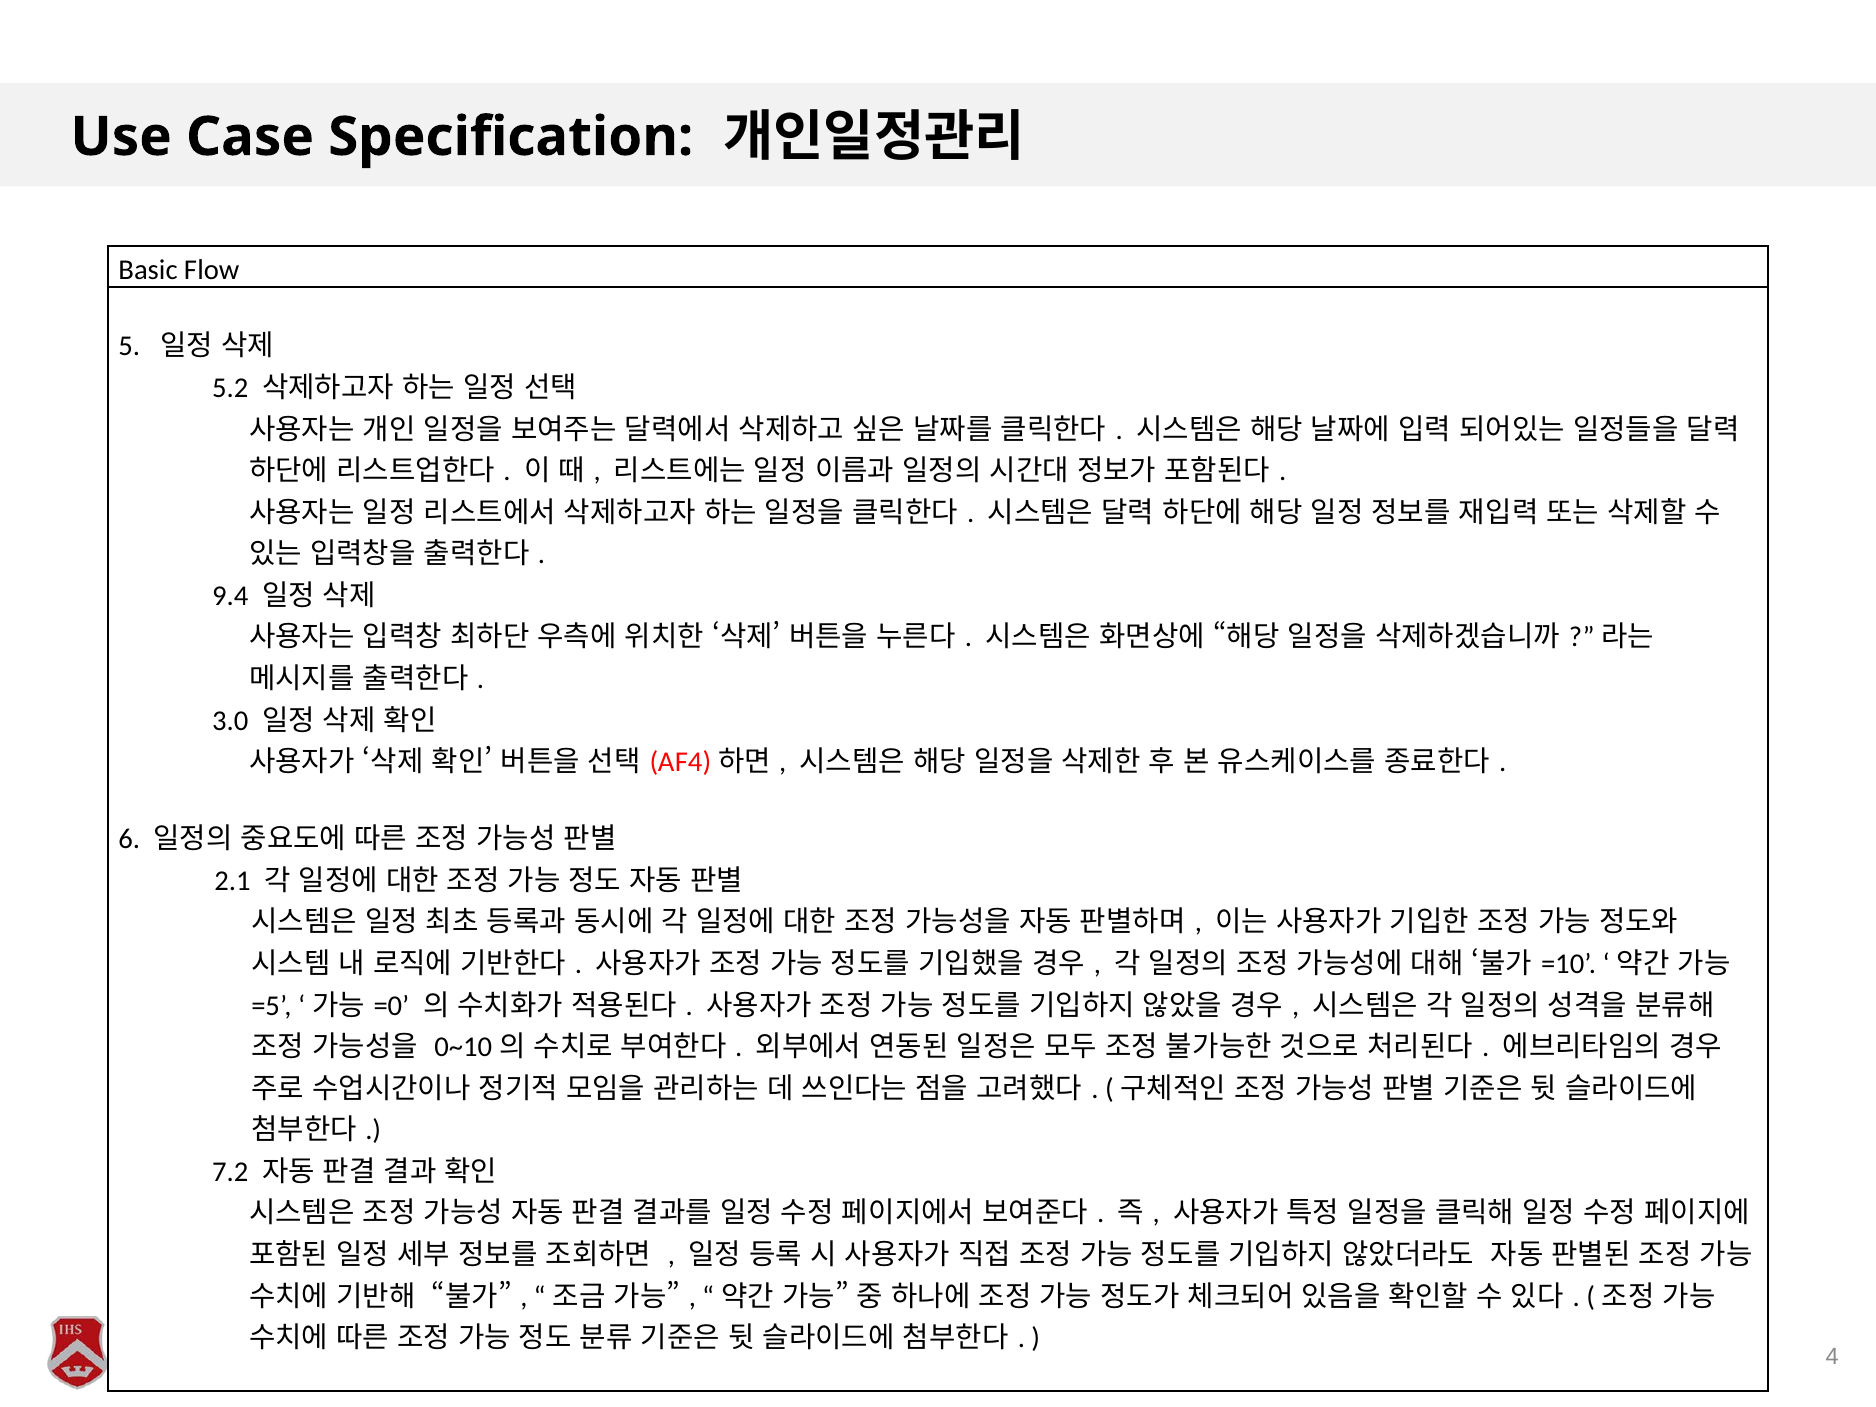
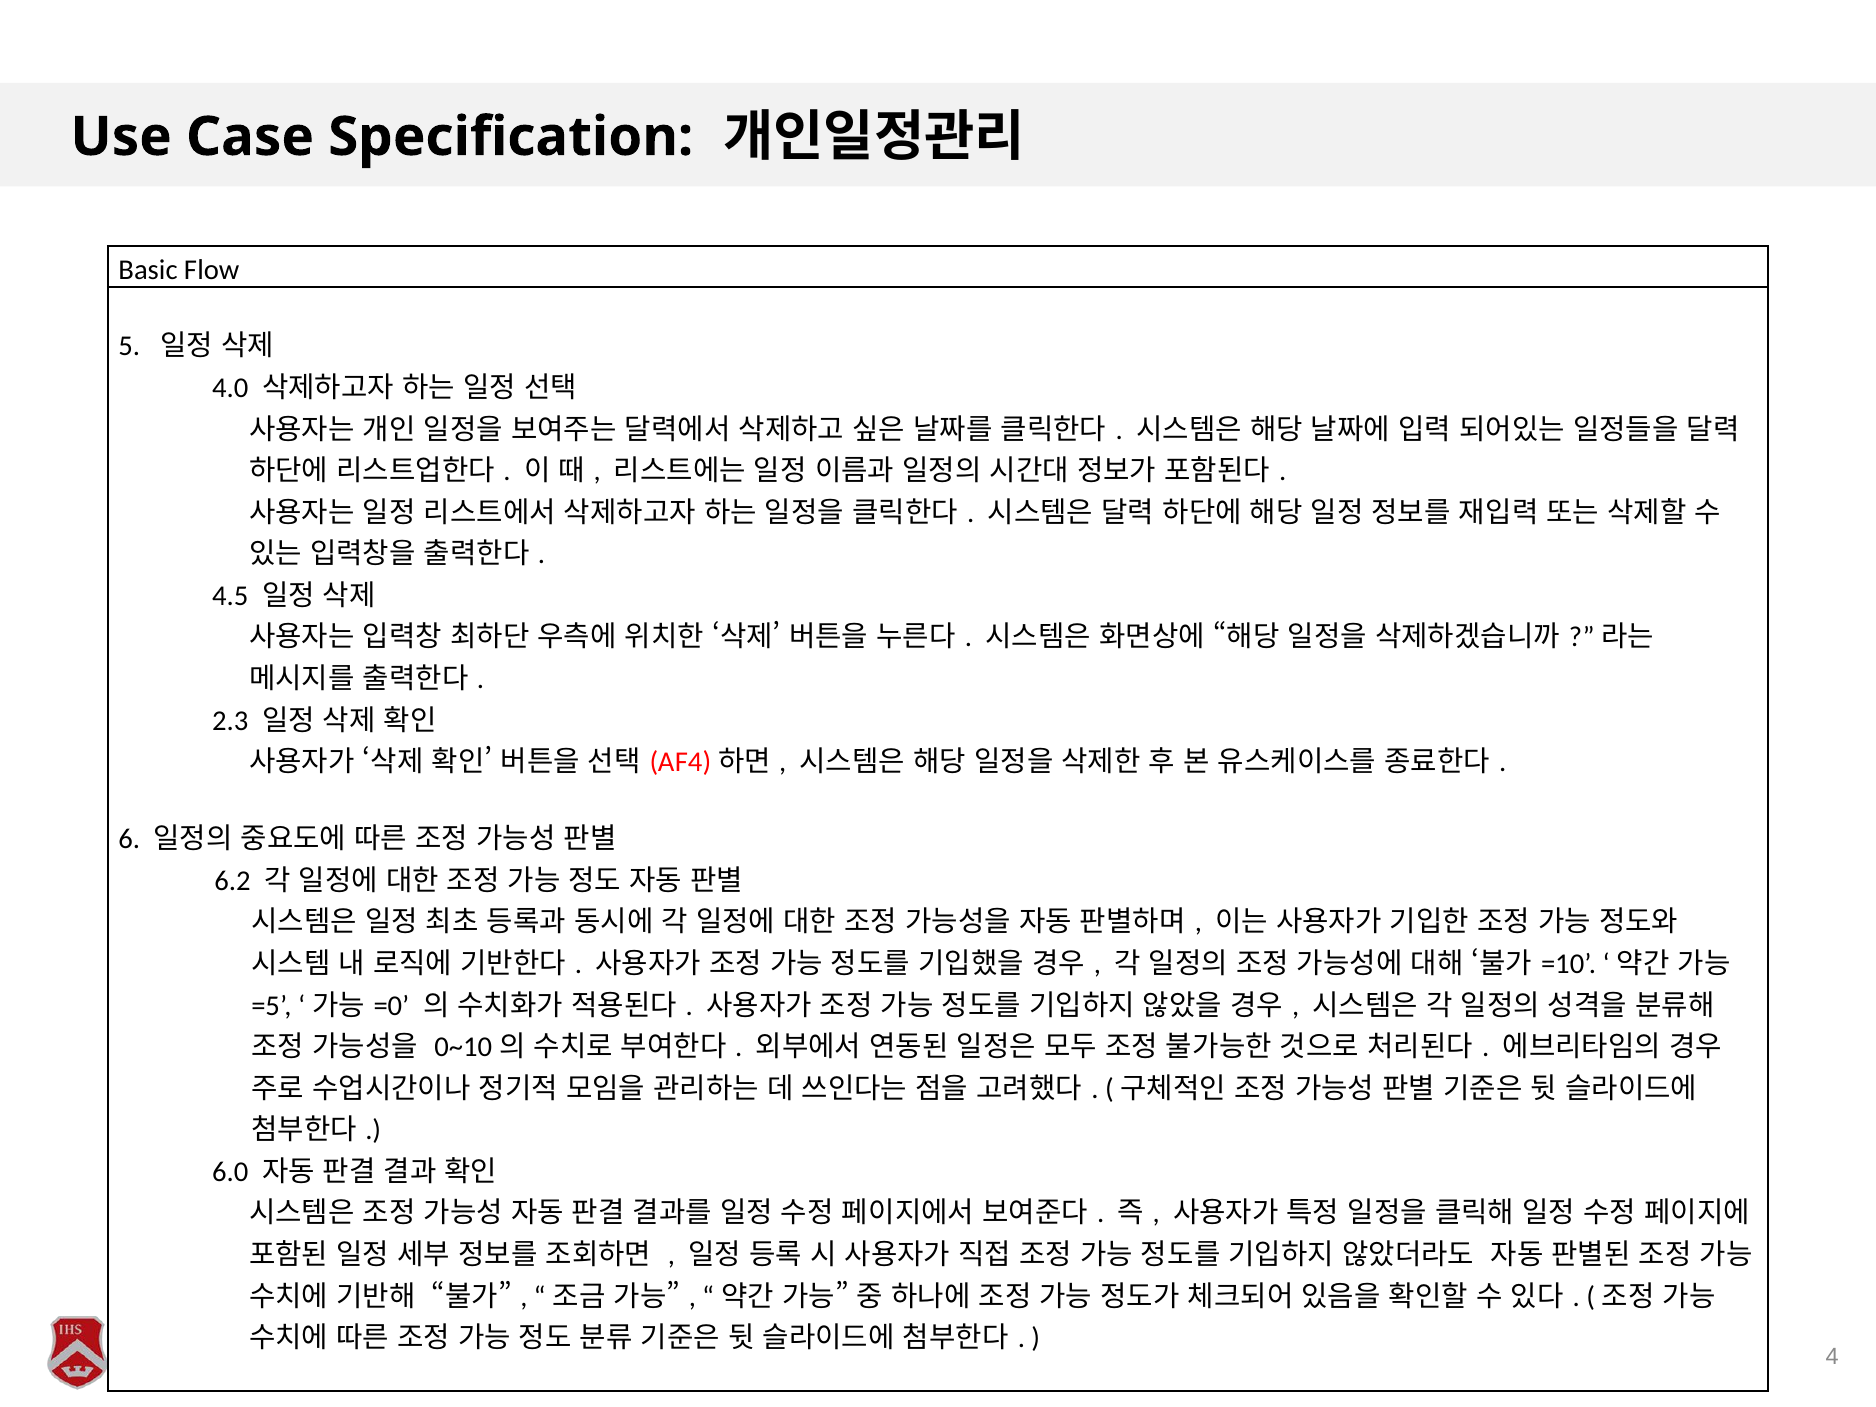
5.2: 5.2 -> 4.0 (230, 388)
9.4: 9.4 -> 4.5 (230, 596)
3.0: 3.0 -> 2.3 (230, 721)
2.1: 2.1 -> 6.2 (232, 881)
7.2: 7.2 -> 6.0 (230, 1172)
